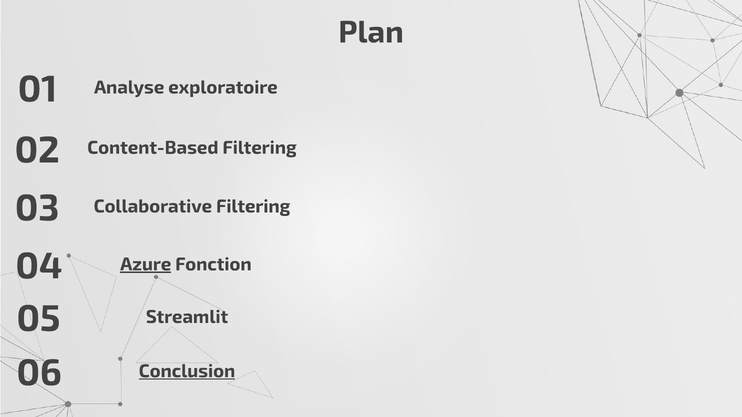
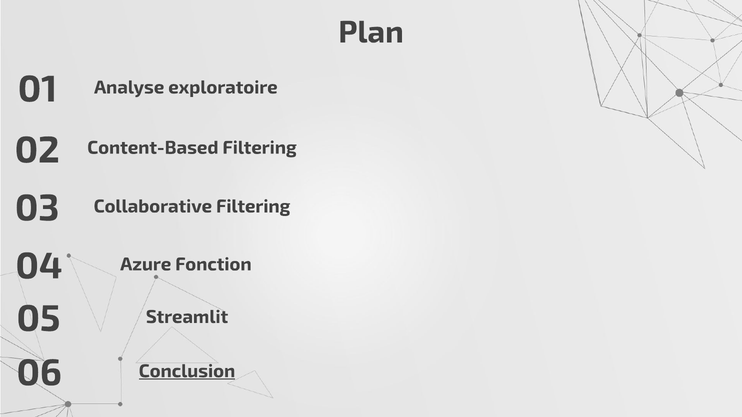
Azure underline: present -> none (146, 265)
